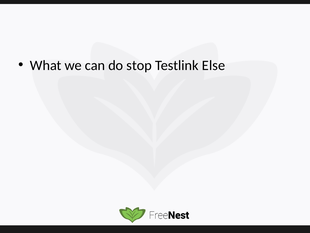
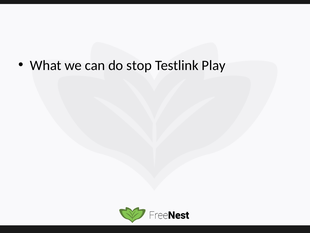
Else: Else -> Play (214, 65)
